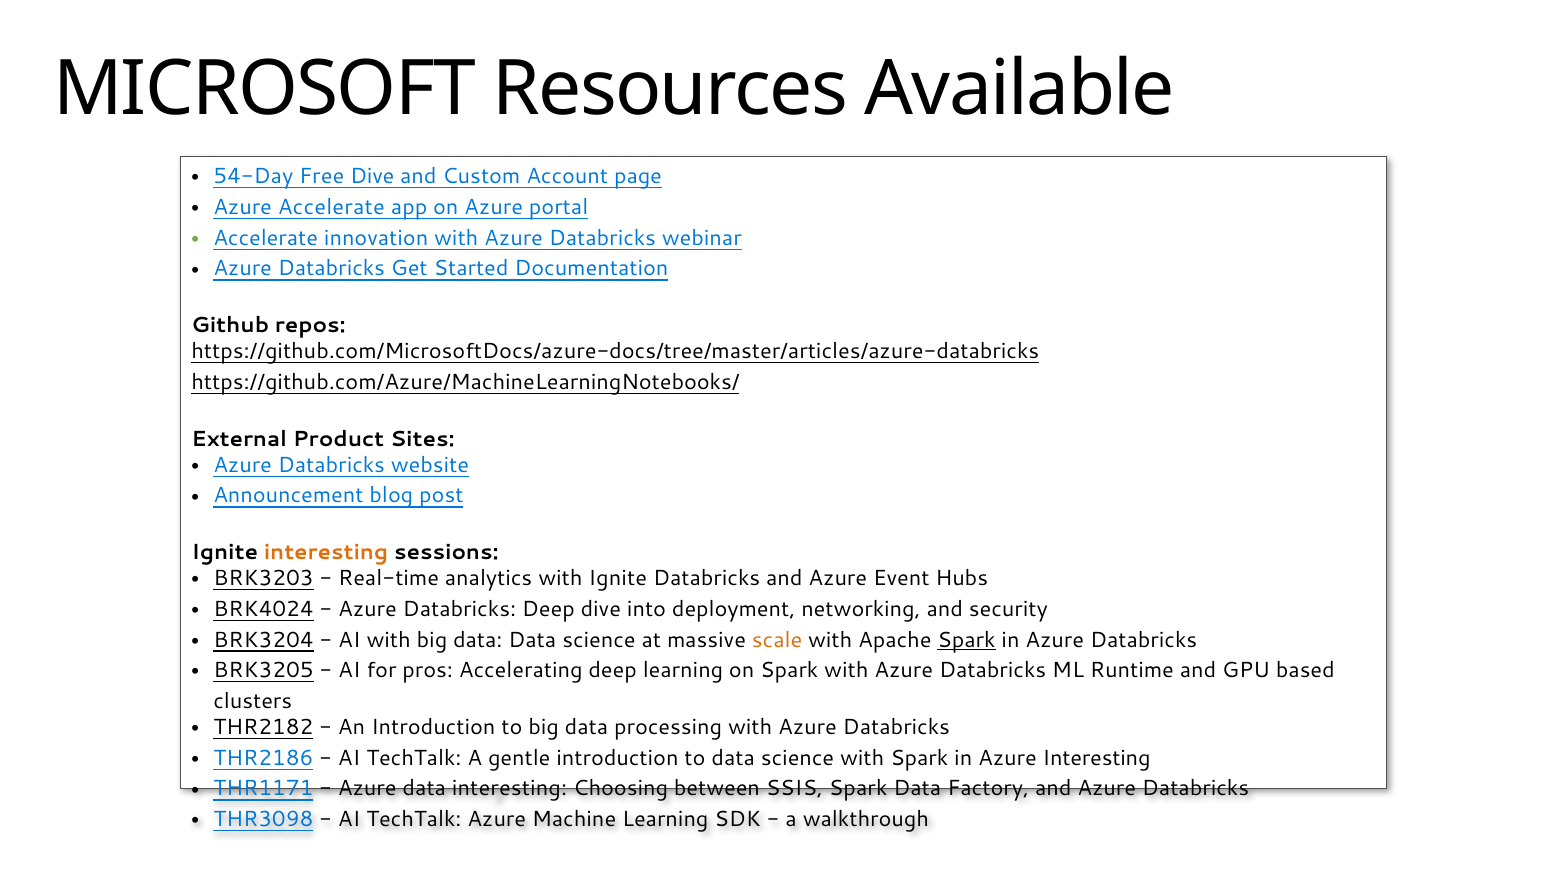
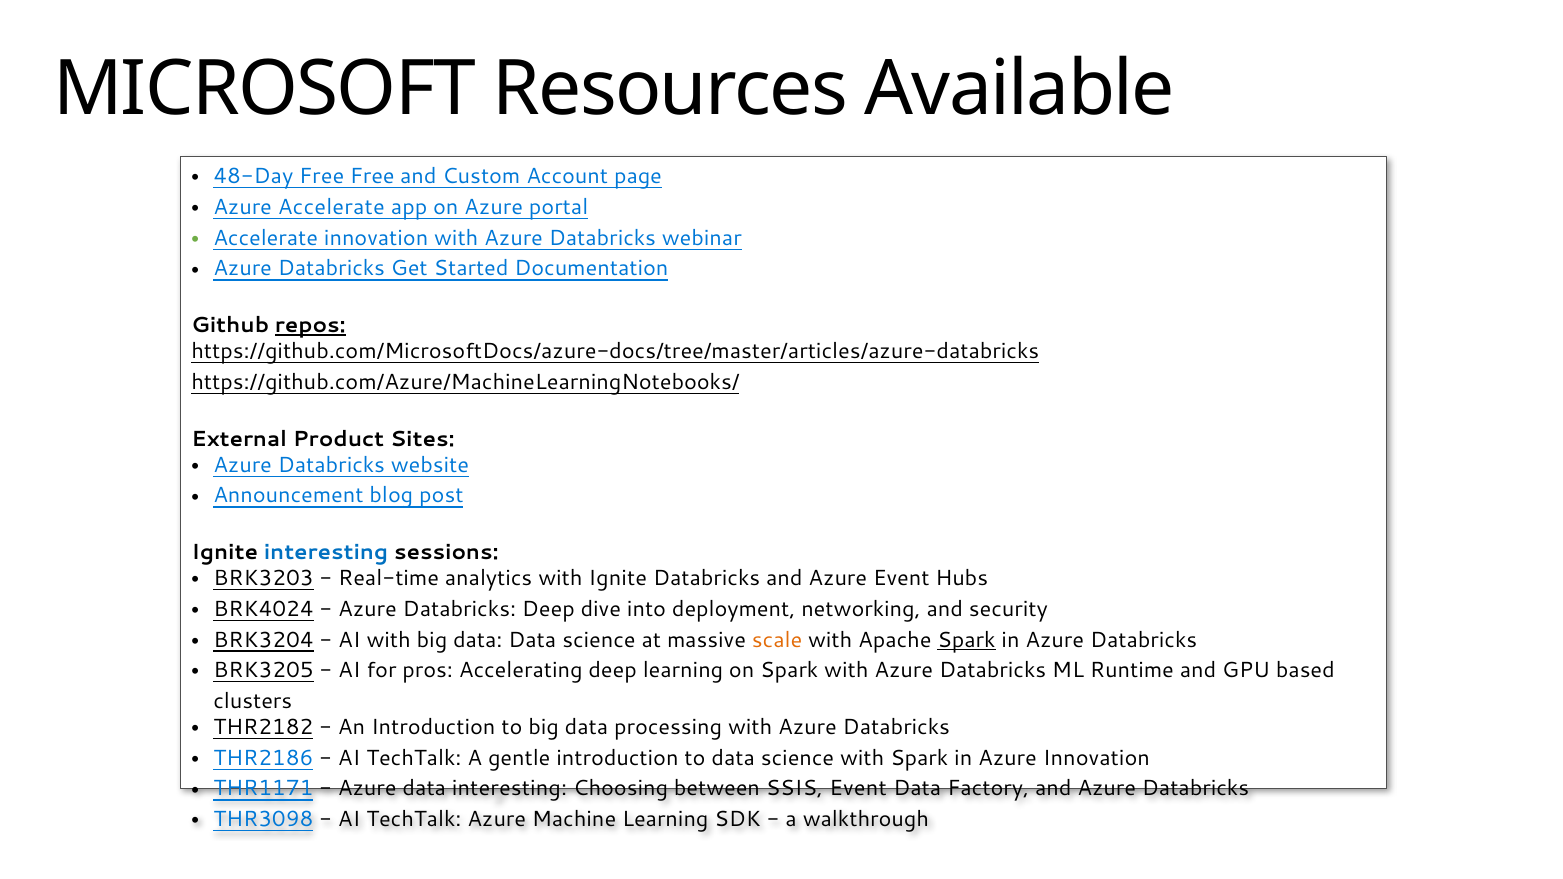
54-Day: 54-Day -> 48-Day (253, 177)
Free Dive: Dive -> Free (372, 177)
repos underline: none -> present (310, 326)
interesting colour: orange -> blue (326, 553)
Azure Interesting: Interesting -> Innovation (1096, 758)
SSIS Spark: Spark -> Event (858, 789)
